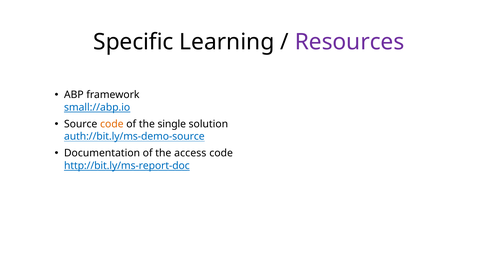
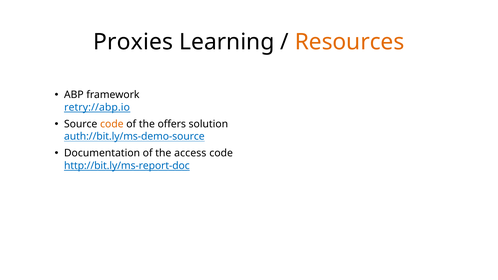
Specific: Specific -> Proxies (133, 42)
Resources colour: purple -> orange (350, 42)
small://abp.io: small://abp.io -> retry://abp.io (97, 107)
single: single -> offers (172, 124)
